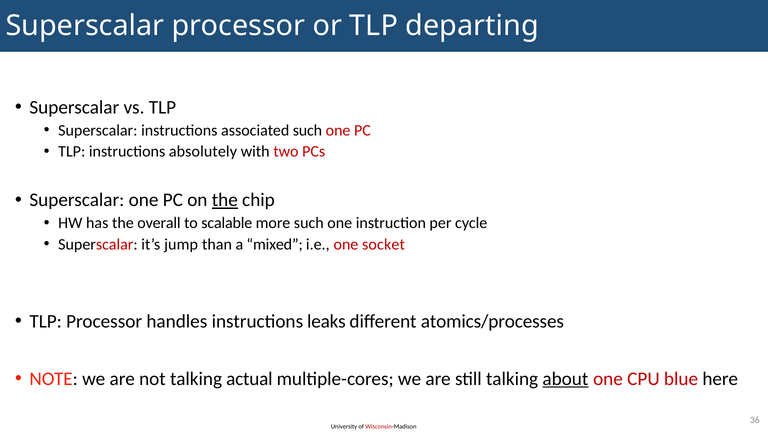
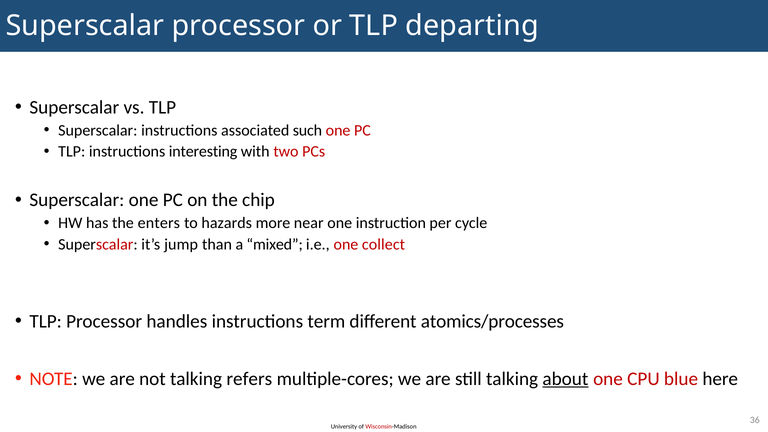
absolutely: absolutely -> interesting (203, 152)
the underline: present -> none (225, 200)
overall: overall -> enters (159, 223)
scalable: scalable -> hazards (227, 223)
more such: such -> near (309, 223)
socket: socket -> collect (384, 244)
leaks: leaks -> term (326, 321)
actual: actual -> refers (249, 379)
